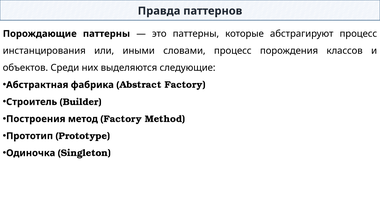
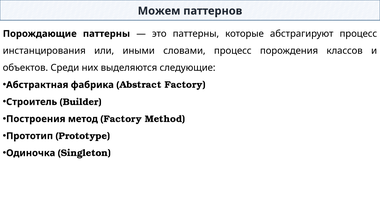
Правда: Правда -> Можем (159, 11)
